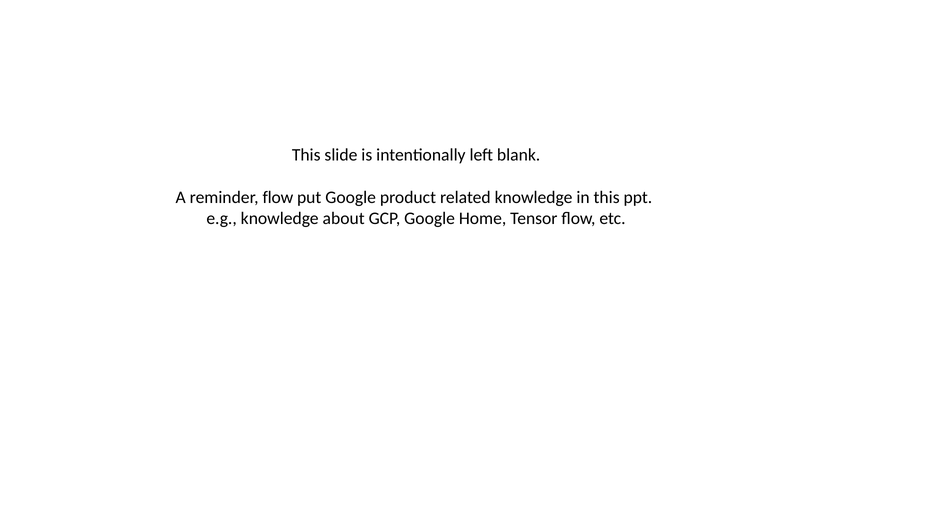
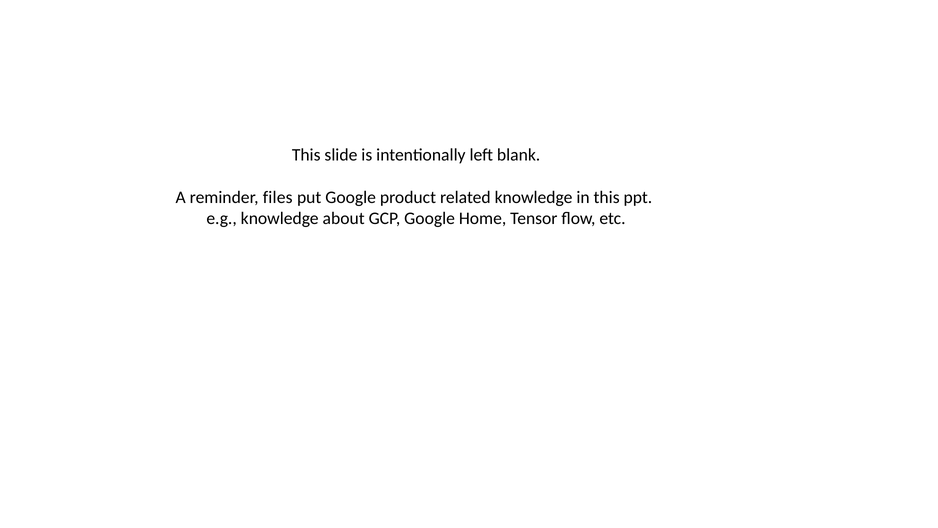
reminder flow: flow -> files (278, 197)
